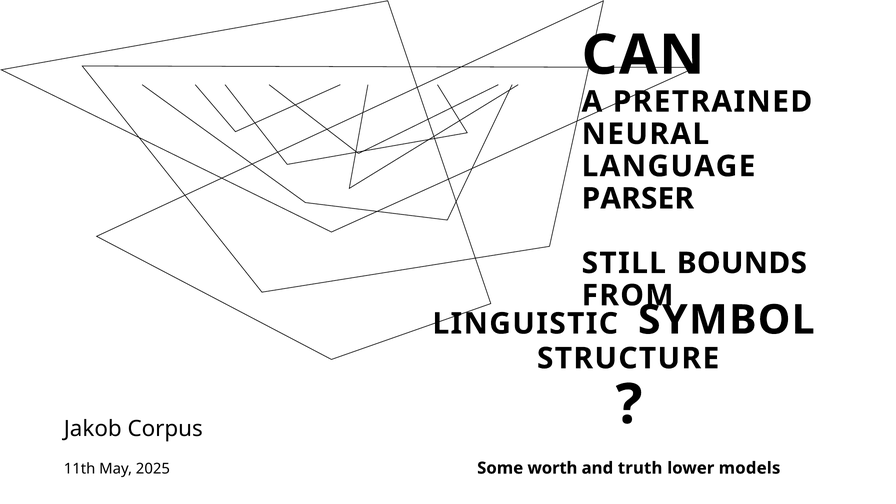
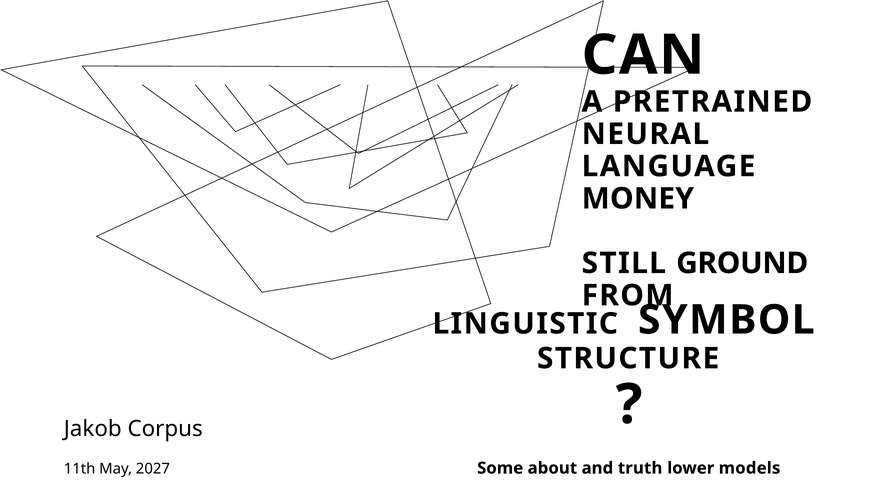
PARSER: PARSER -> MONEY (638, 199)
BOUNDS: BOUNDS -> GROUND (742, 263)
2025: 2025 -> 2027 (153, 469)
worth: worth -> about (552, 468)
